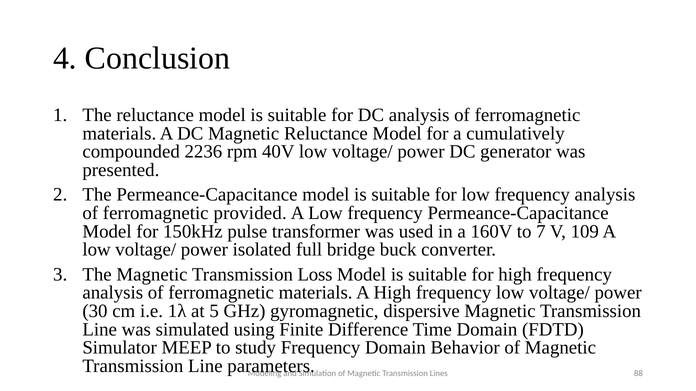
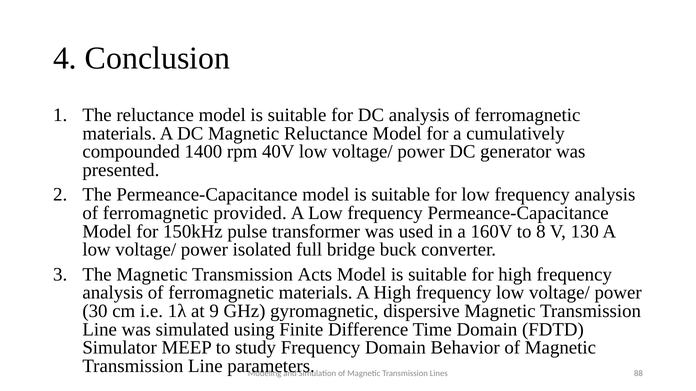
2236: 2236 -> 1400 (203, 152)
7: 7 -> 8 (541, 232)
109: 109 -> 130 (585, 232)
Loss: Loss -> Acts (315, 275)
5: 5 -> 9 (214, 311)
